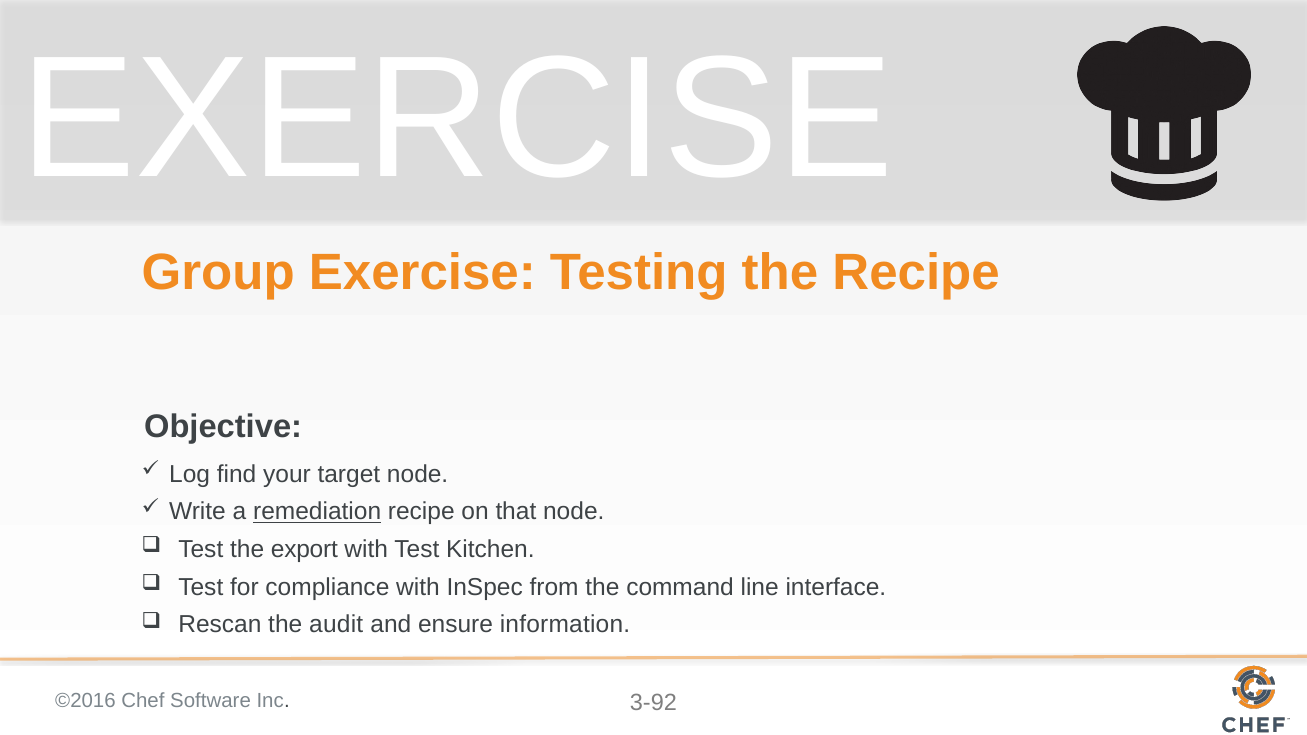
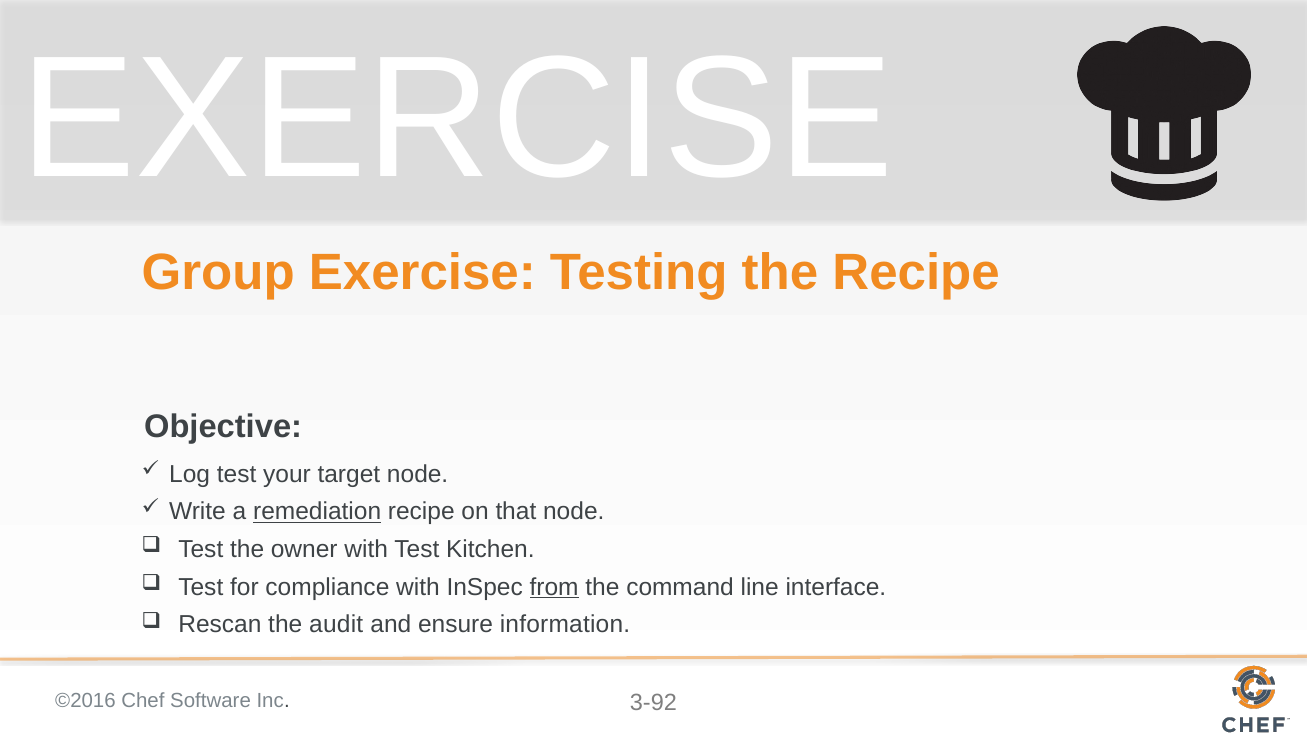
Log find: find -> test (237, 474)
export: export -> owner (304, 550)
from underline: none -> present (554, 587)
